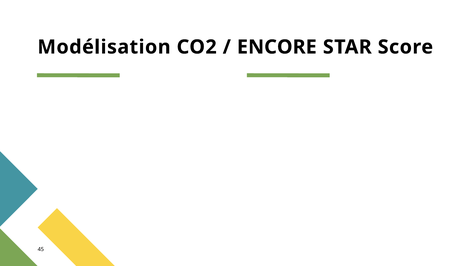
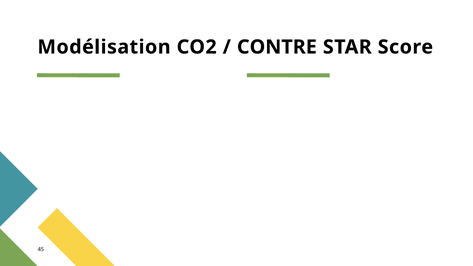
ENCORE: ENCORE -> CONTRE (277, 47)
